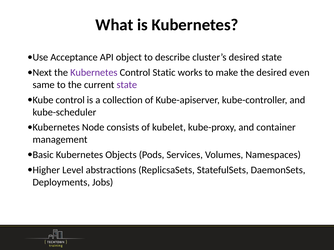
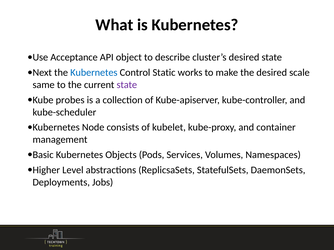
Kubernetes colour: purple -> blue (94, 73)
even: even -> scale (299, 73)
Kube control: control -> probes (70, 100)
